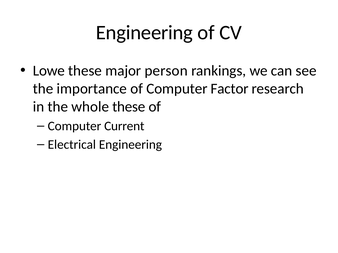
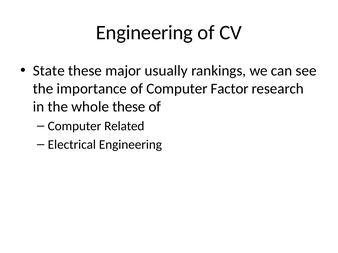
Lowe: Lowe -> State (49, 71)
person: person -> usually (166, 71)
Current: Current -> Related (124, 126)
